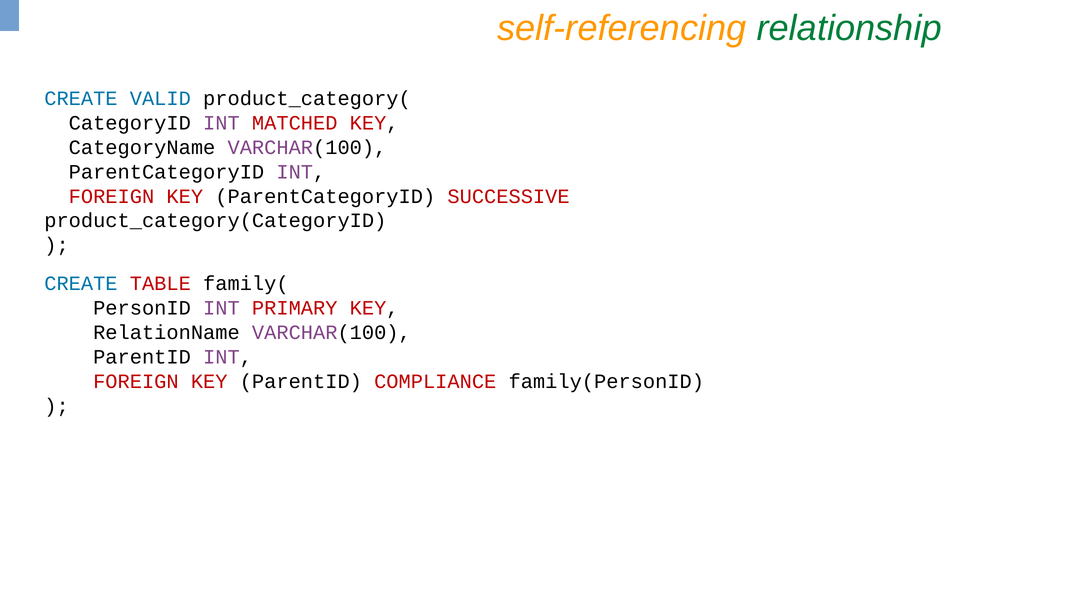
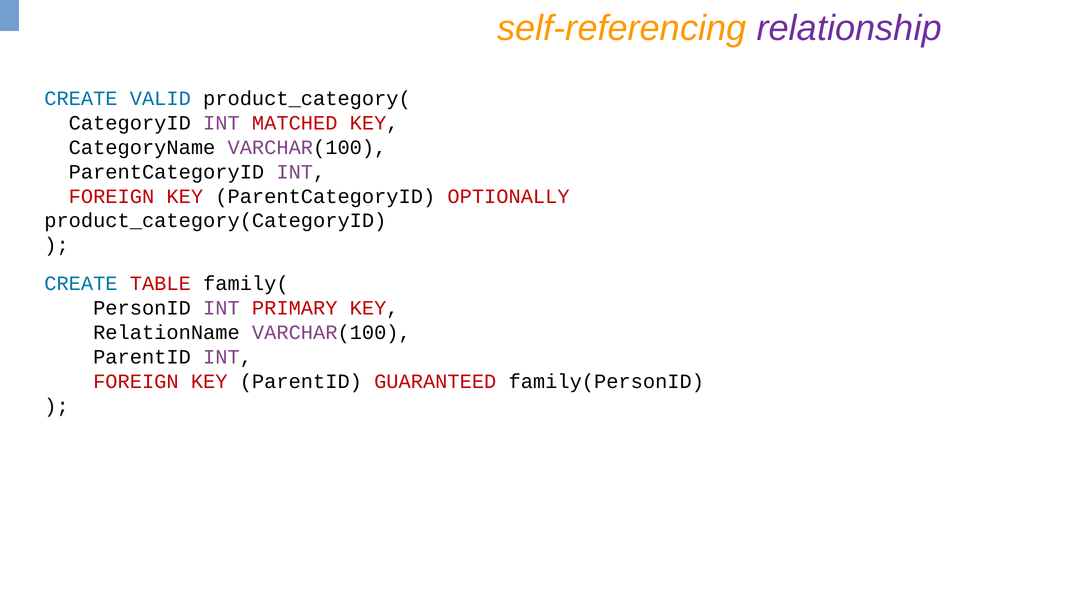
relationship colour: green -> purple (849, 28)
SUCCESSIVE: SUCCESSIVE -> OPTIONALLY (509, 196)
COMPLIANCE: COMPLIANCE -> GUARANTEED (435, 381)
